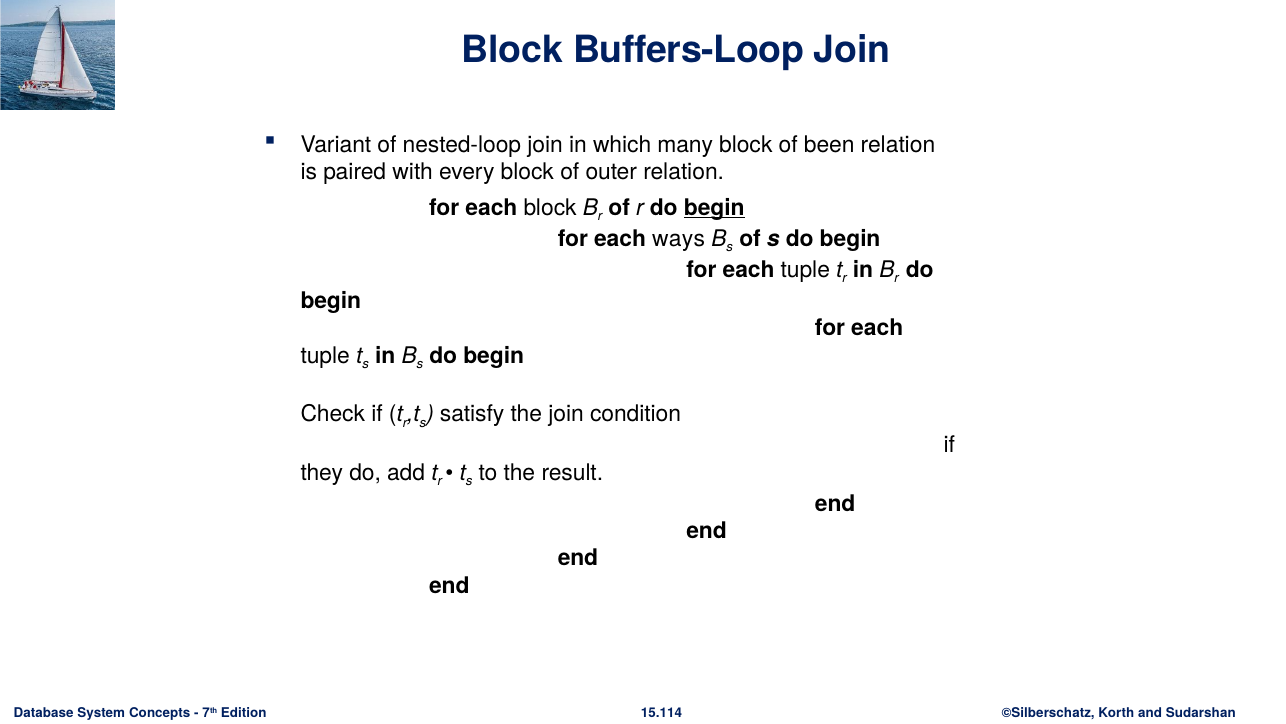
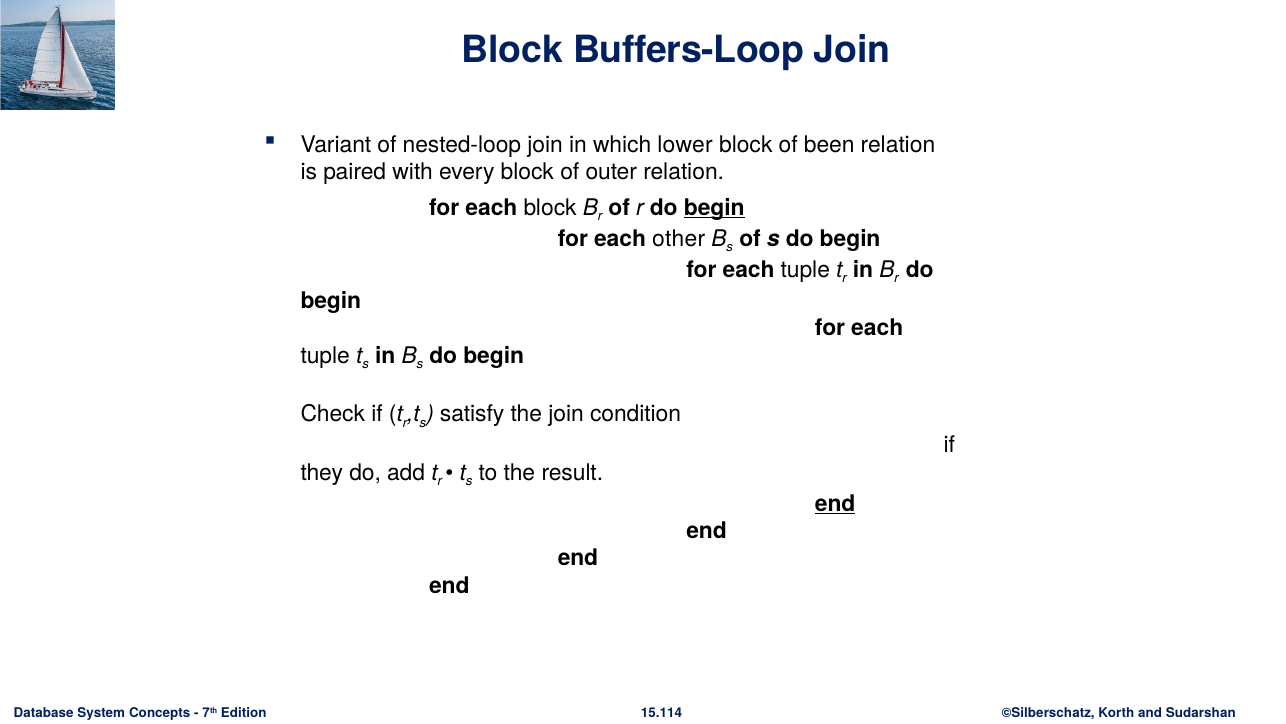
many: many -> lower (685, 145)
ways: ways -> other (679, 238)
end underline: none -> present (835, 503)
